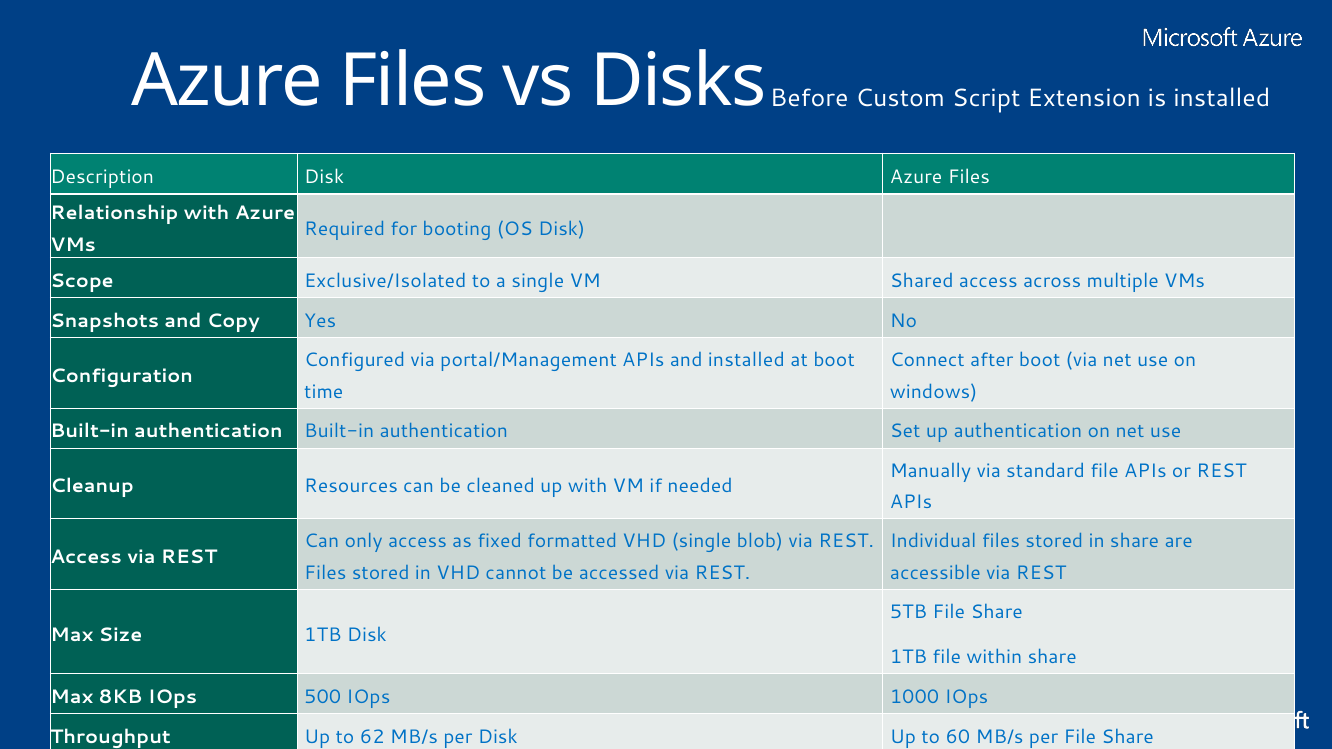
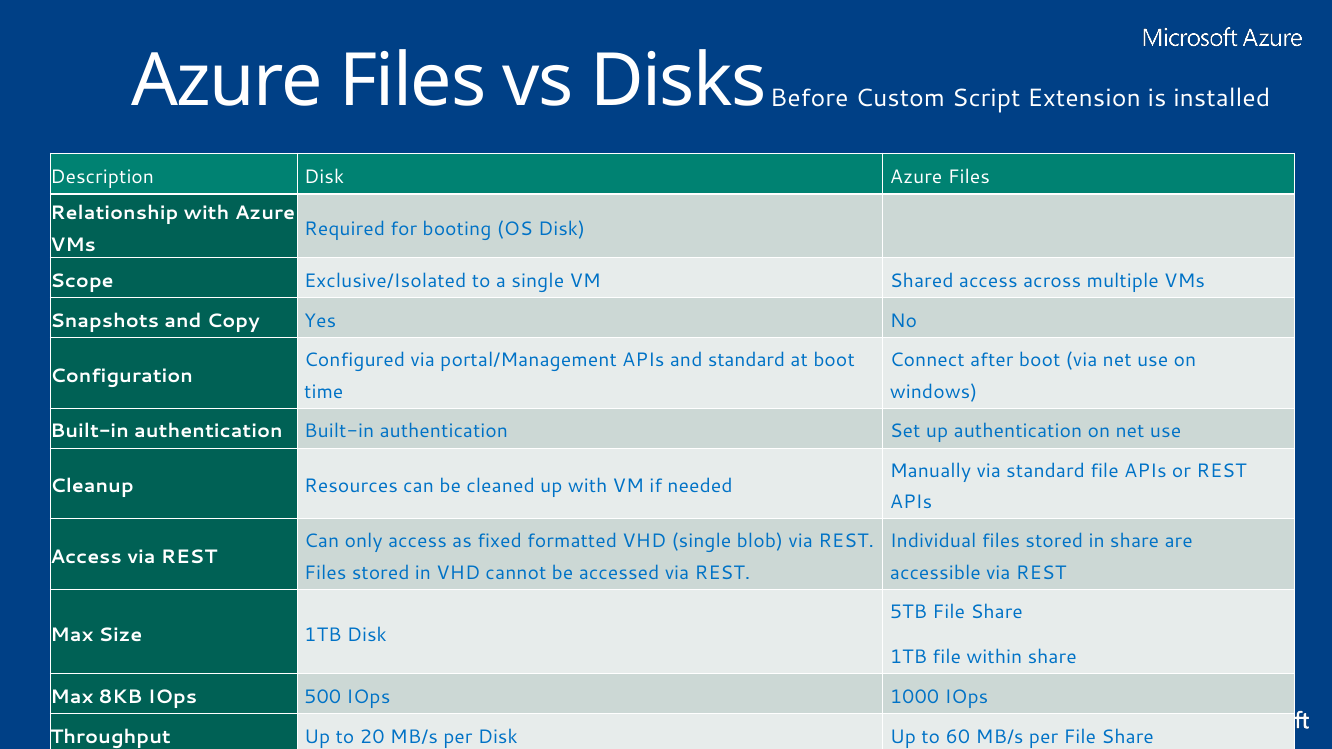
and installed: installed -> standard (746, 360)
62: 62 -> 20 (372, 737)
